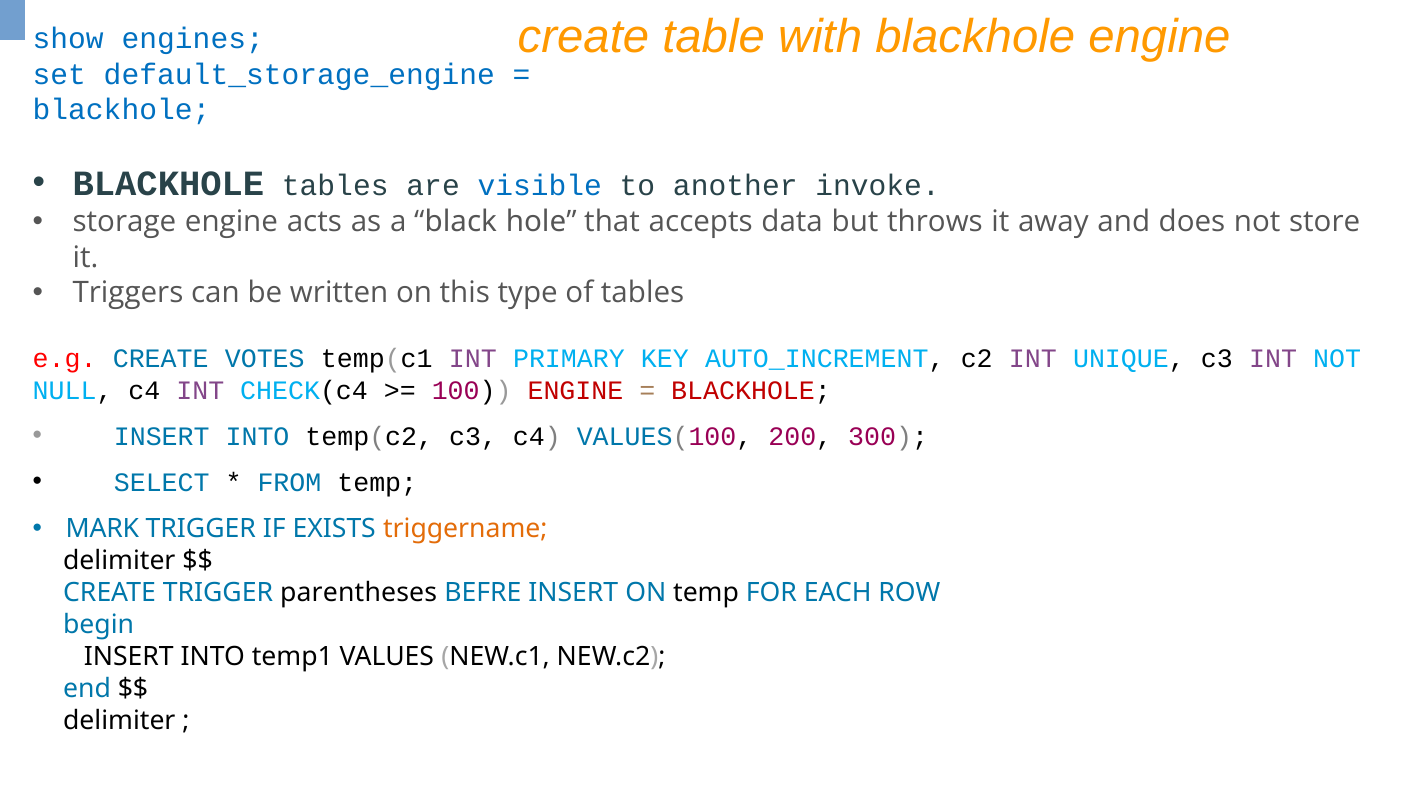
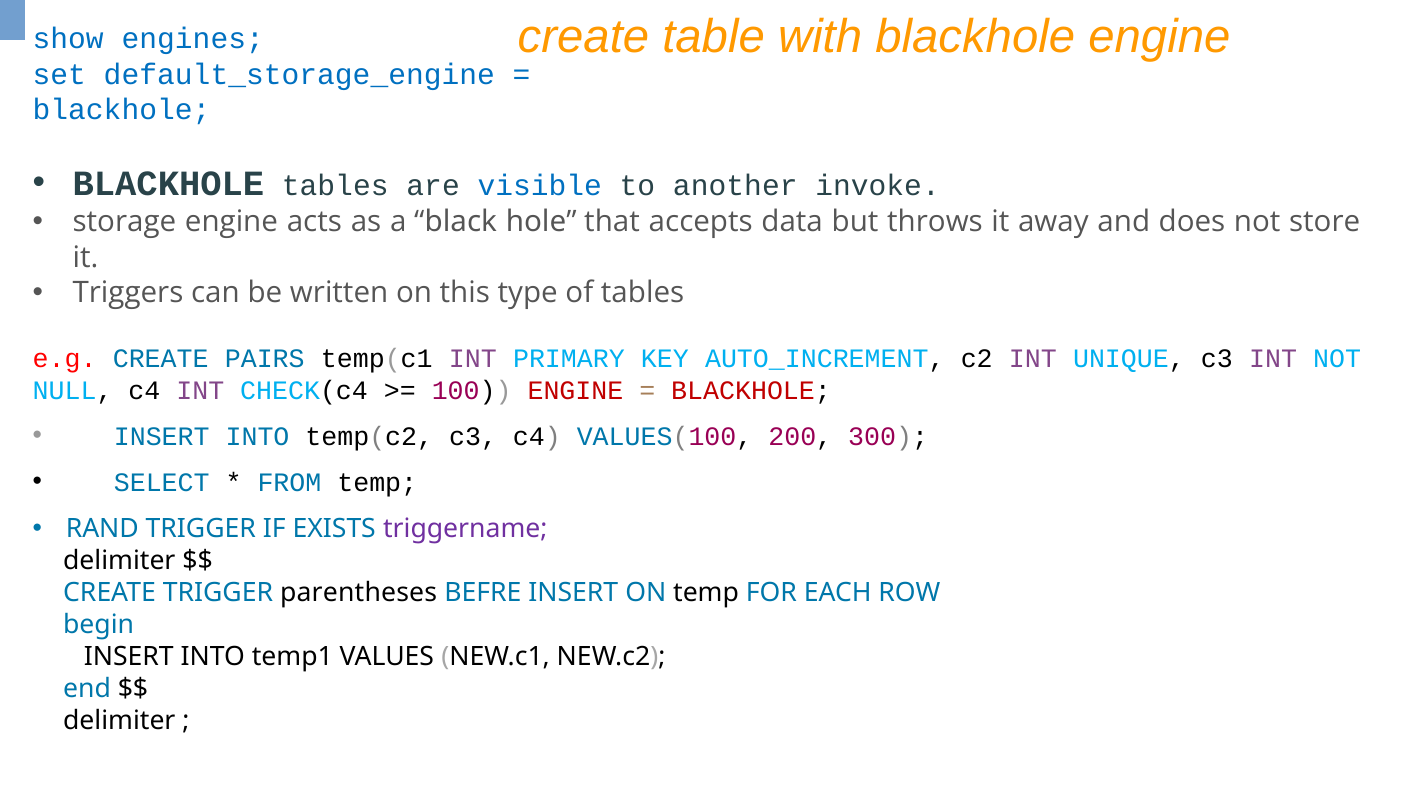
VOTES: VOTES -> PAIRS (265, 359)
MARK: MARK -> RAND (102, 529)
triggername colour: orange -> purple (465, 529)
